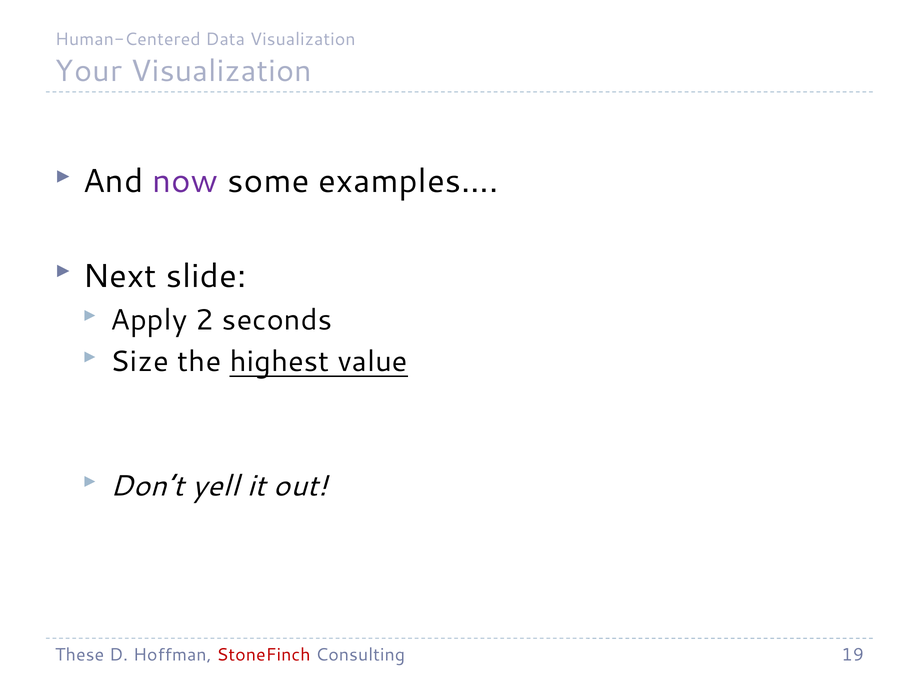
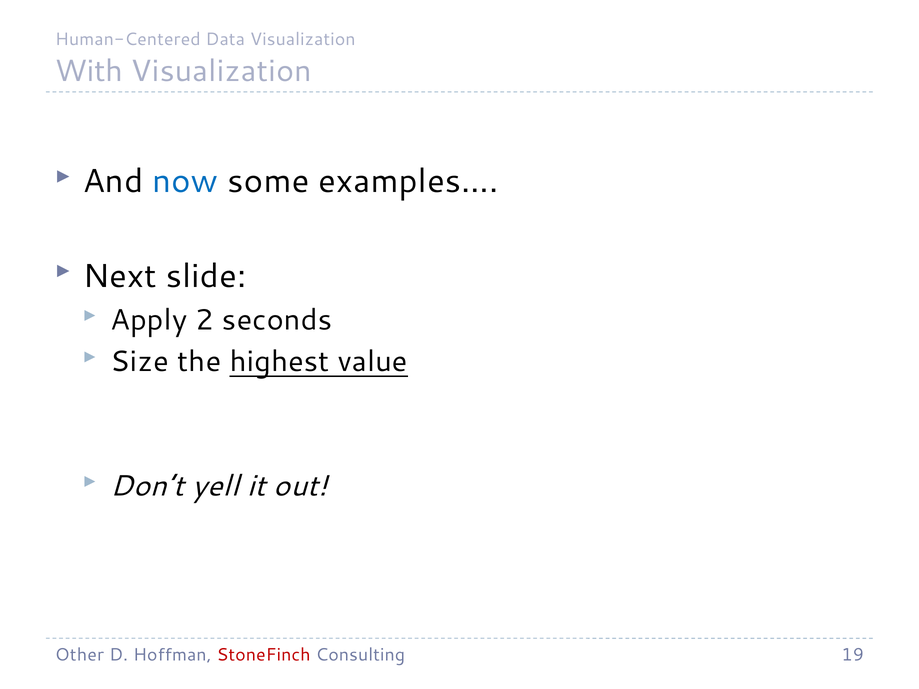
Your: Your -> With (89, 71)
now colour: purple -> blue (185, 181)
These: These -> Other (80, 655)
